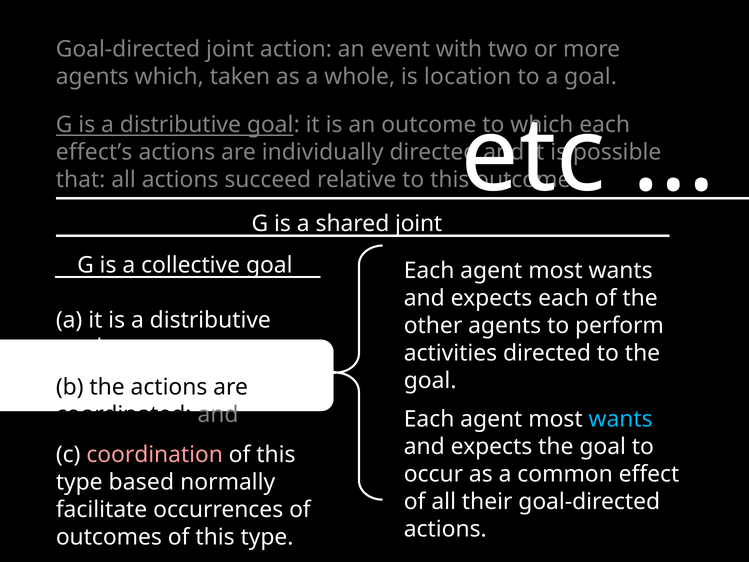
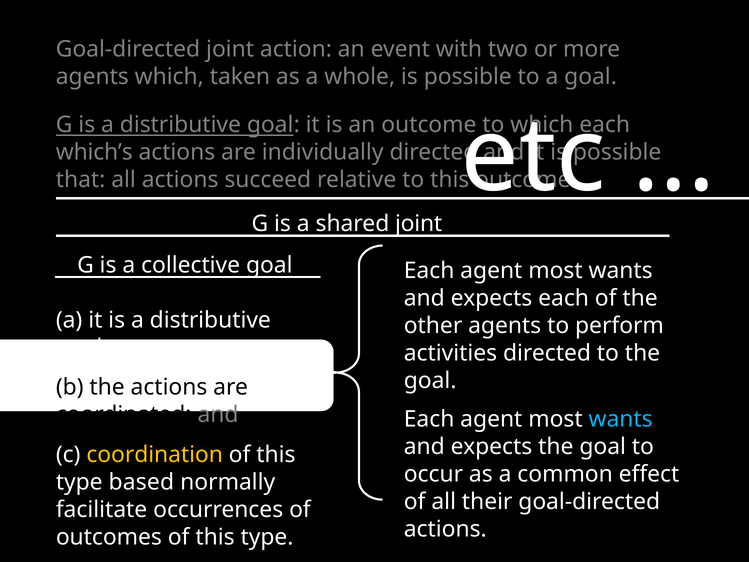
whole is location: location -> possible (468, 77)
effect’s: effect’s -> which’s (94, 152)
coordination colour: pink -> yellow (155, 455)
